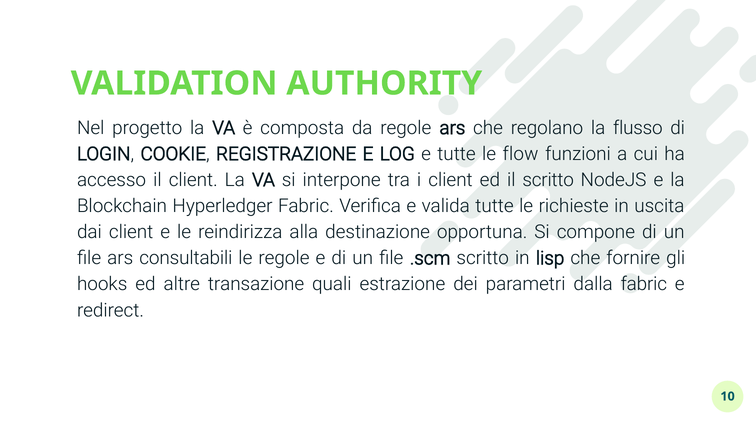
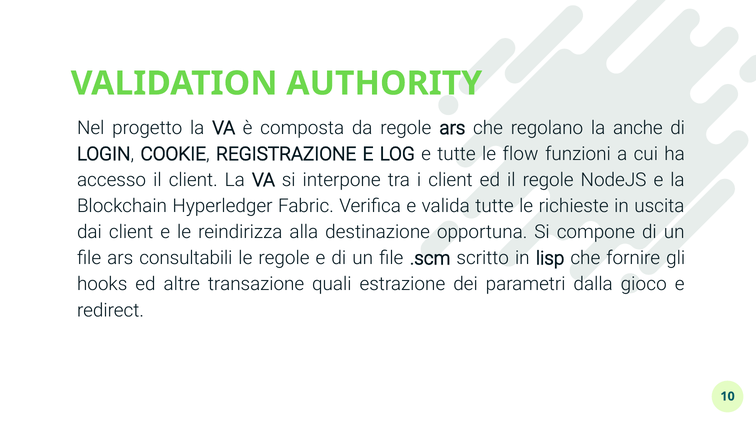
flusso: flusso -> anche (638, 128)
il scritto: scritto -> regole (548, 180)
dalla fabric: fabric -> gioco (644, 284)
